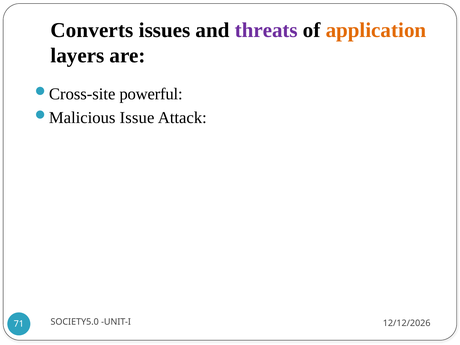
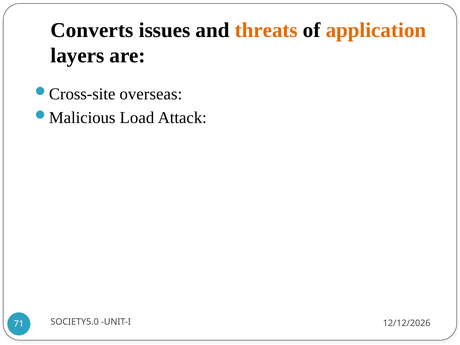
threats colour: purple -> orange (266, 30)
powerful: powerful -> overseas (151, 94)
Issue: Issue -> Load (137, 118)
